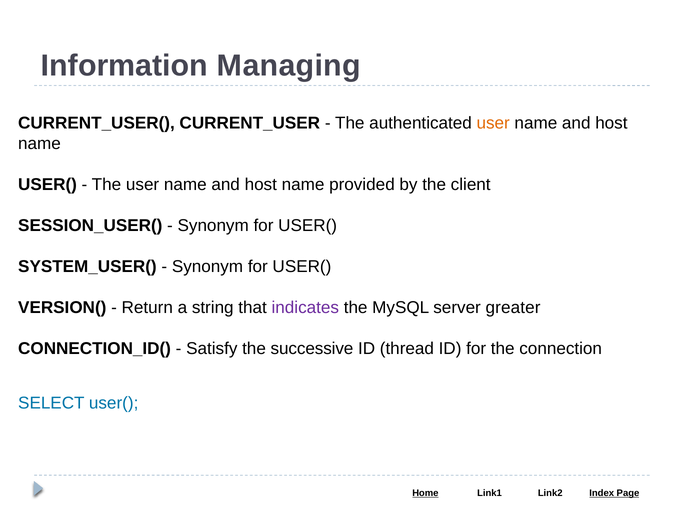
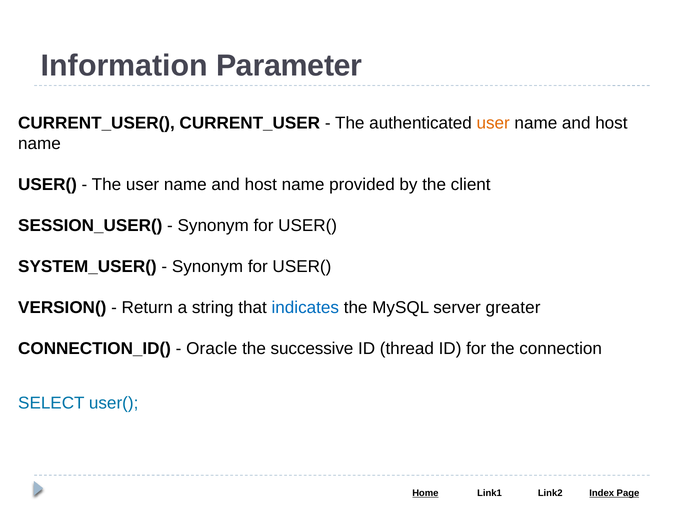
Managing: Managing -> Parameter (289, 66)
indicates colour: purple -> blue (305, 308)
Satisfy: Satisfy -> Oracle (212, 349)
